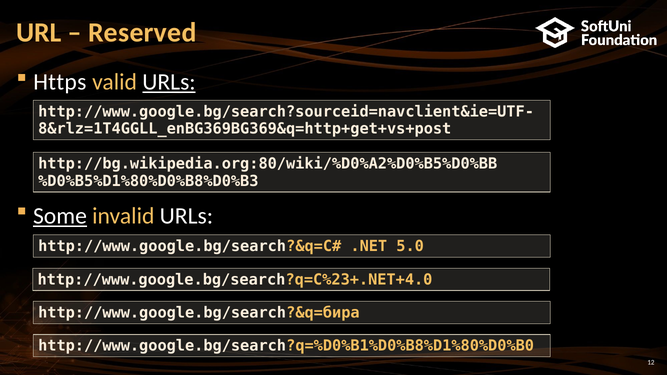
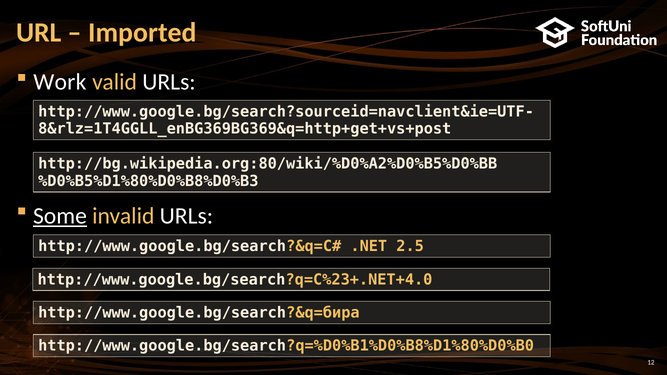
Reserved: Reserved -> Imported (142, 32)
Https: Https -> Work (60, 82)
URLs underline: present -> none (169, 82)
5.0: 5.0 -> 2.5 (410, 246)
